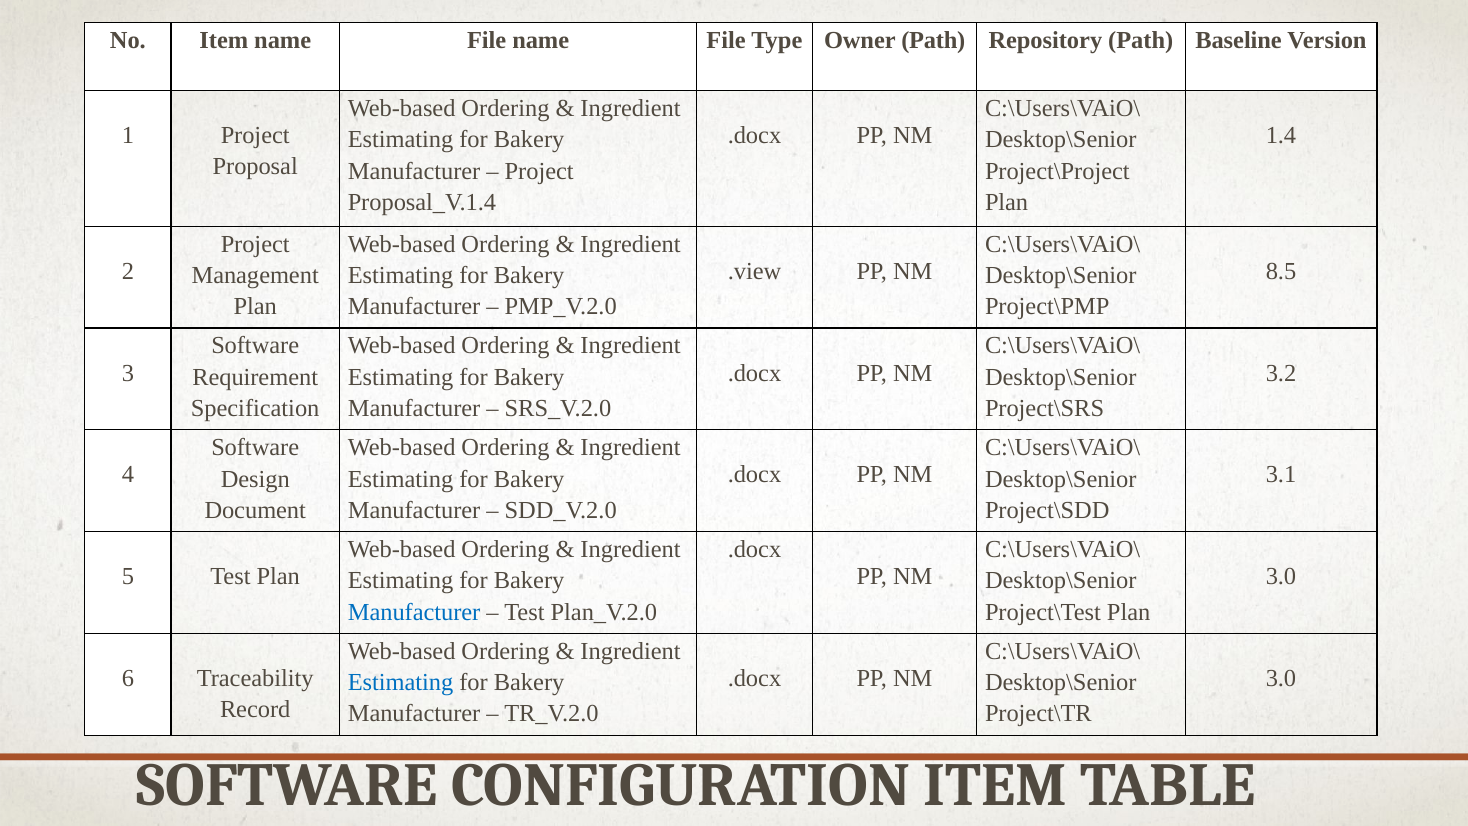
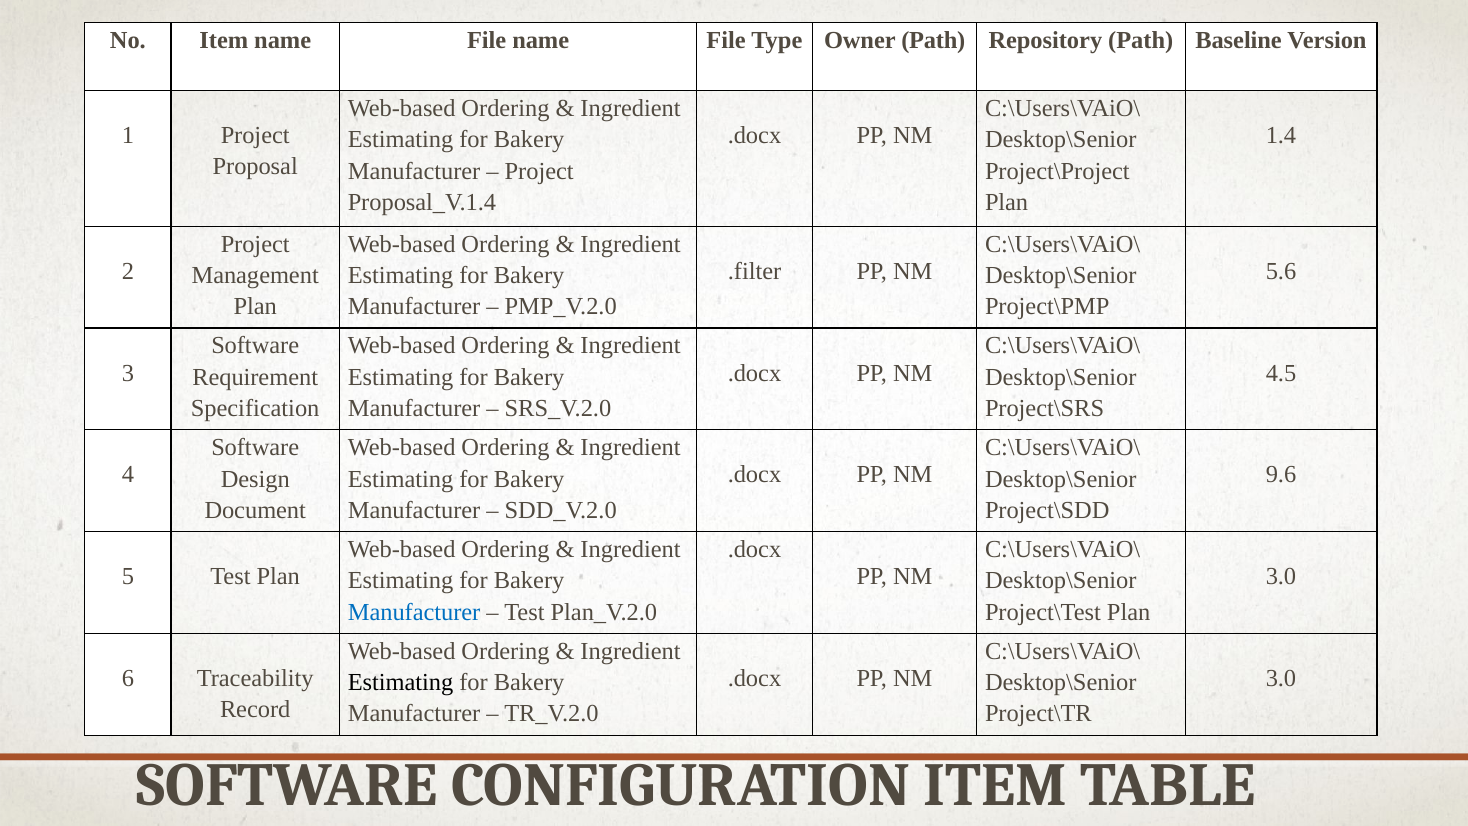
.view: .view -> .filter (755, 271)
8.5: 8.5 -> 5.6 (1281, 271)
3.2: 3.2 -> 4.5 (1281, 373)
3.1: 3.1 -> 9.6 (1281, 475)
Estimating colour: blue -> black (401, 682)
